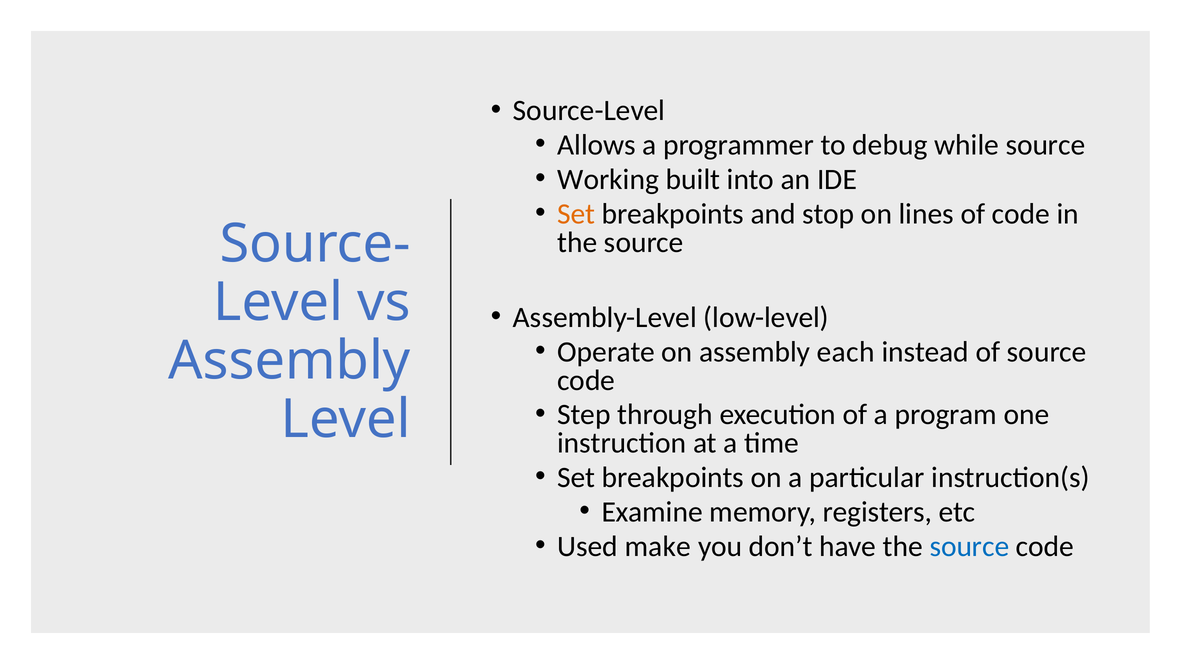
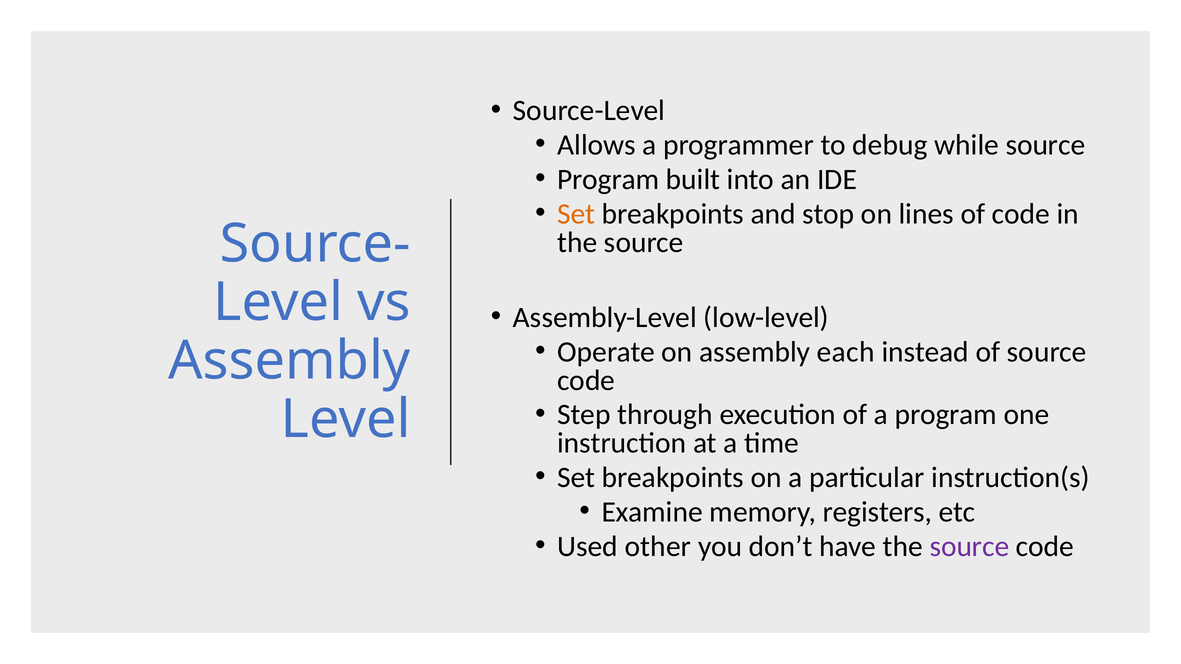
Working: Working -> Program (608, 180)
make: make -> other (658, 547)
source colour: blue -> purple (969, 547)
